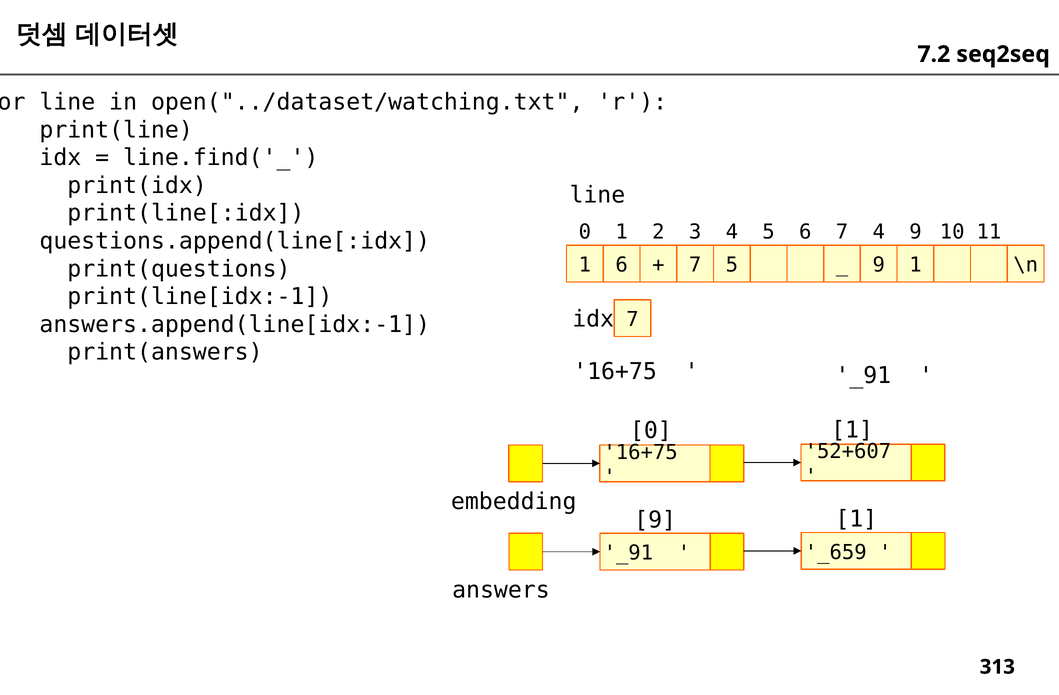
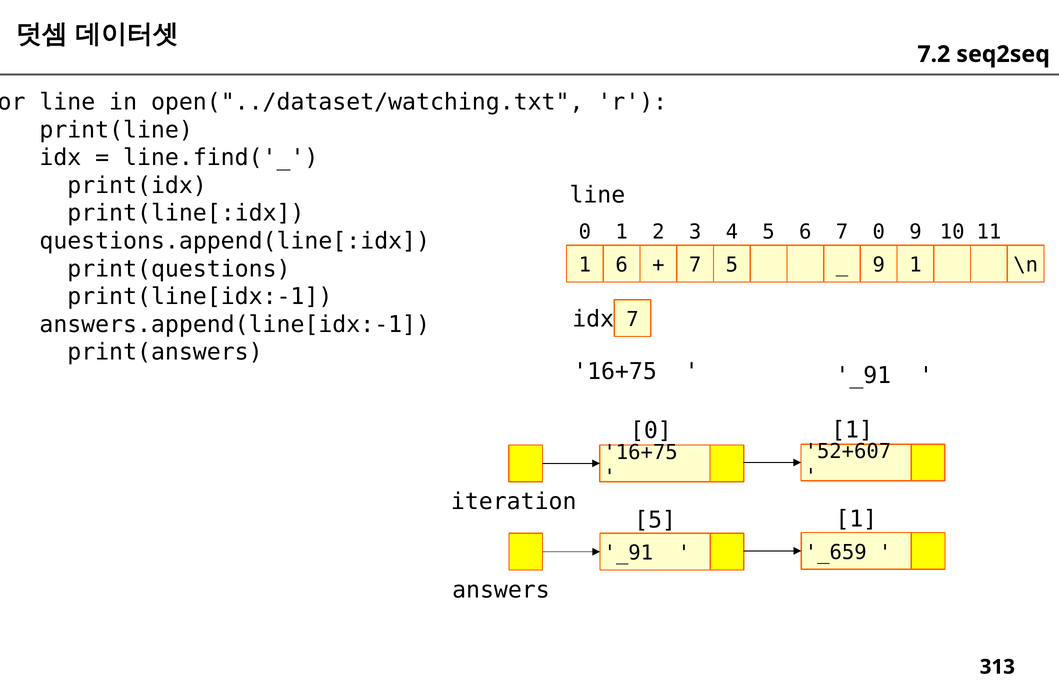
7 4: 4 -> 0 (879, 232)
embedding: embedding -> iteration (514, 502)
9: 9 -> 5 (655, 520)
